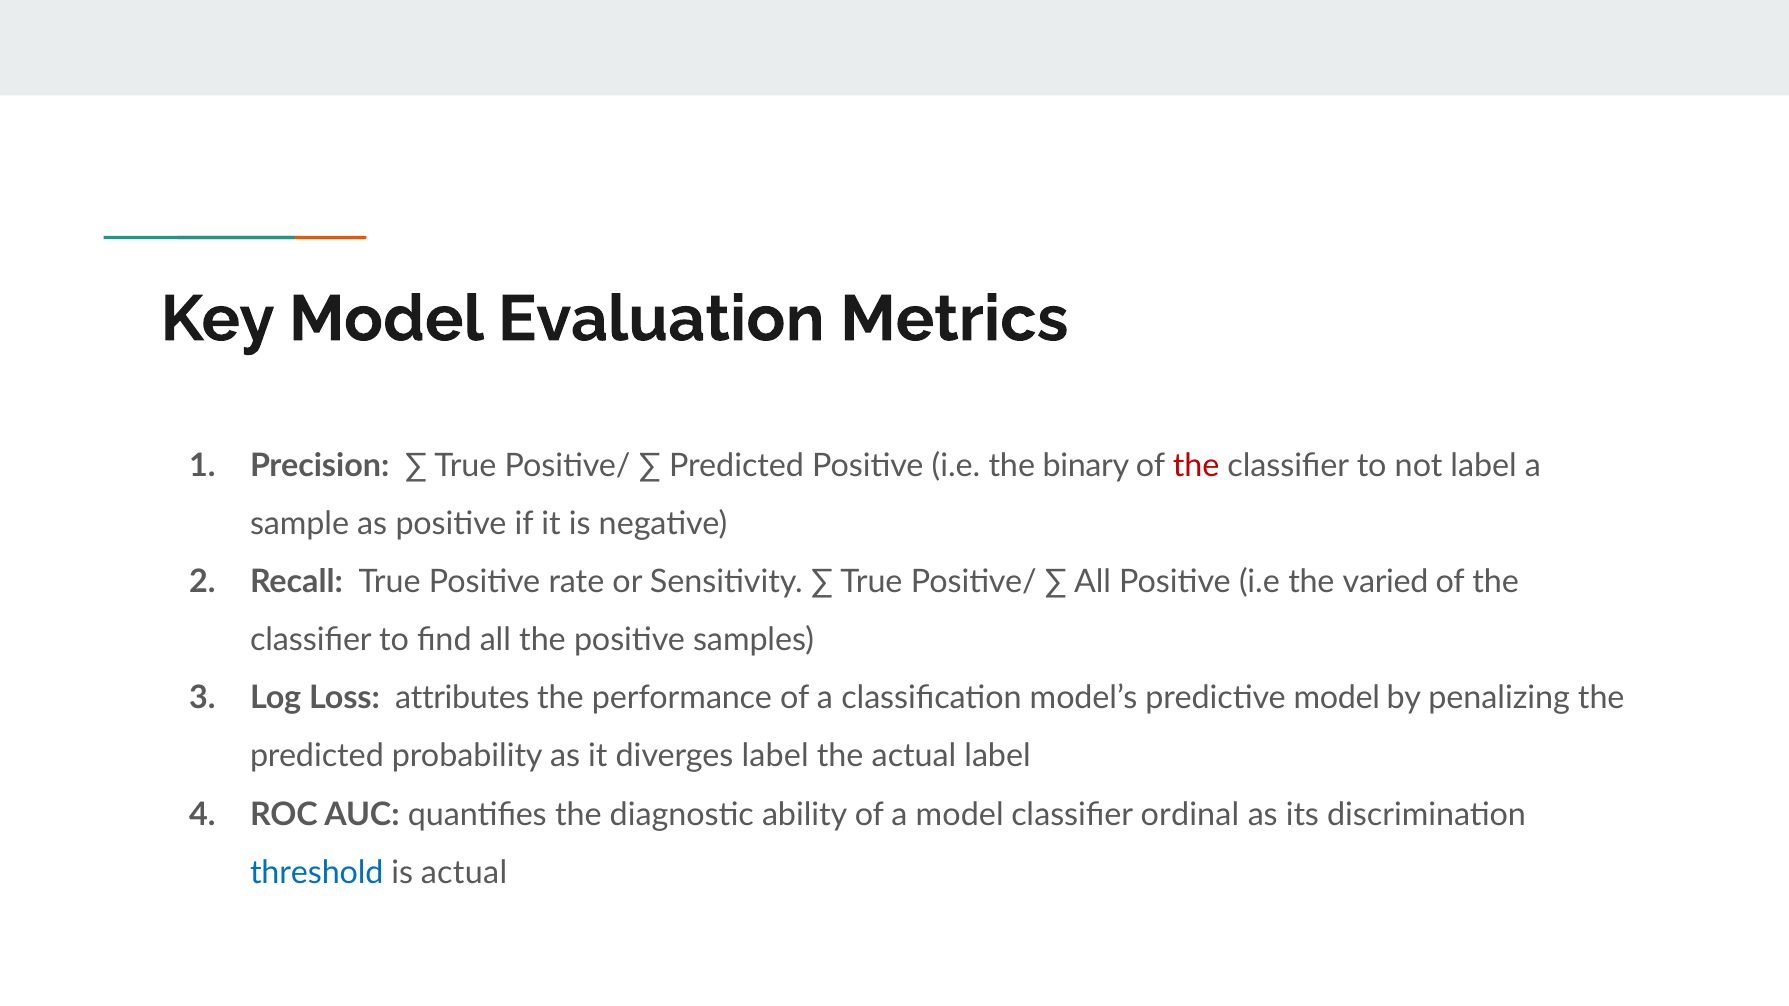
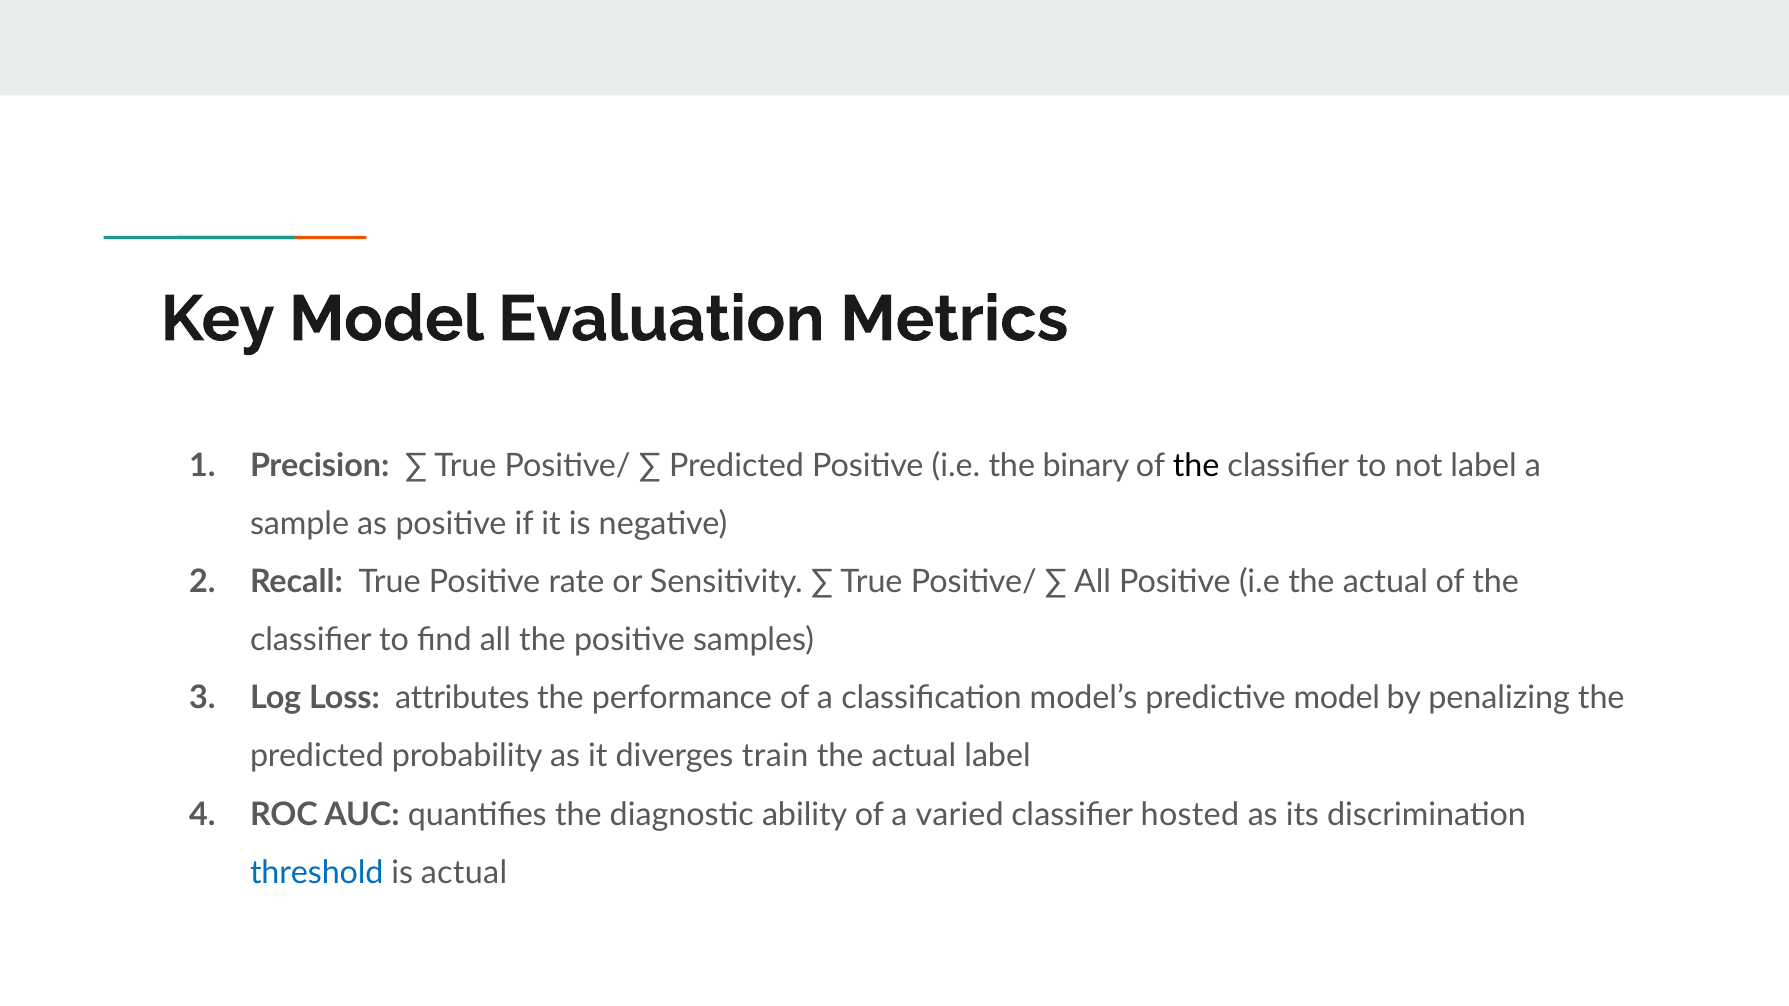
the colour: red -> black (1196, 466)
i.e the varied: varied -> actual (1385, 582)
diverges label: label -> train (775, 757)
a model: model -> varied (960, 815)
ordinal: ordinal -> hosted (1190, 815)
